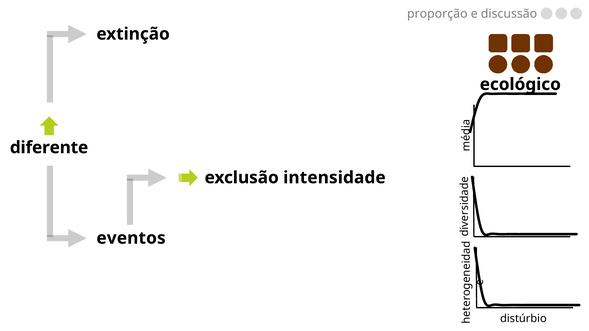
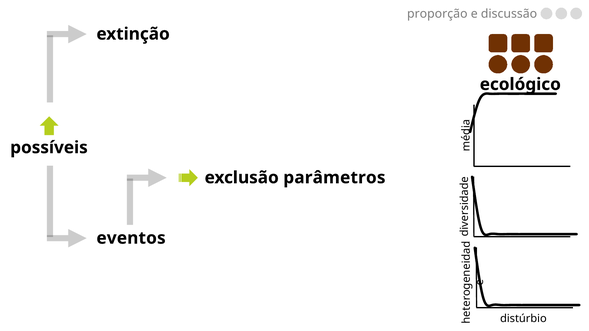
diferente: diferente -> possíveis (49, 148)
intensidade: intensidade -> parâmetros (334, 178)
